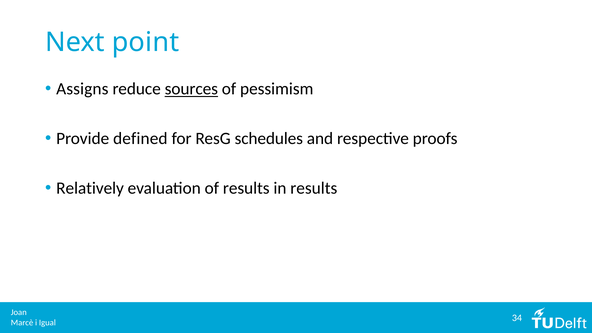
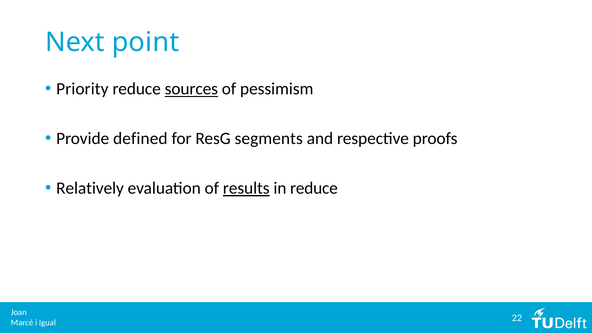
Assigns: Assigns -> Priority (82, 89)
schedules: schedules -> segments (269, 139)
results underline: none -> present (246, 188)
in results: results -> reduce (314, 188)
34: 34 -> 22 (517, 318)
